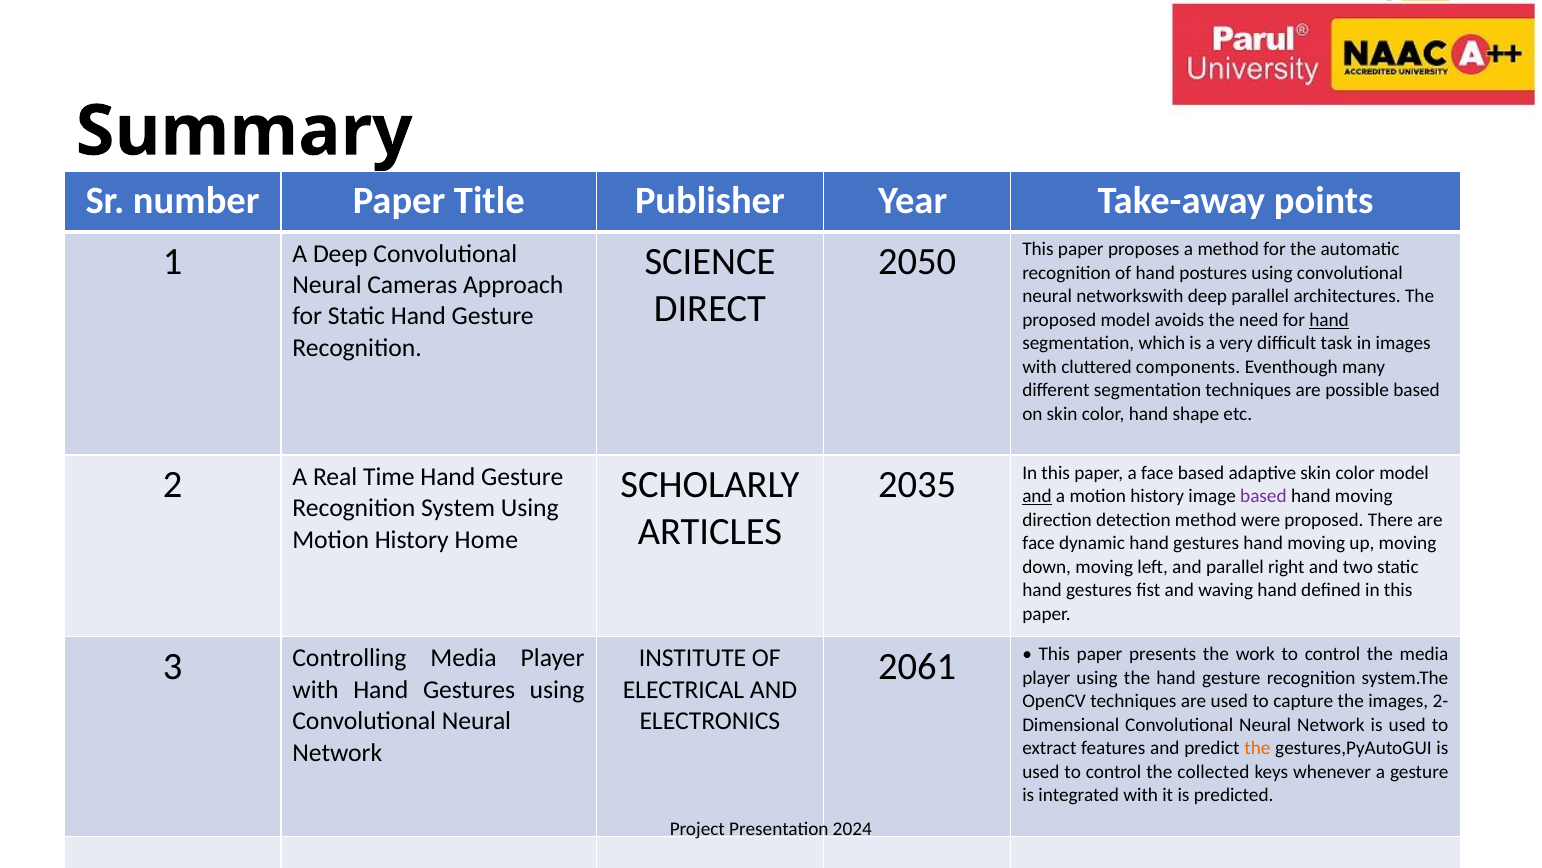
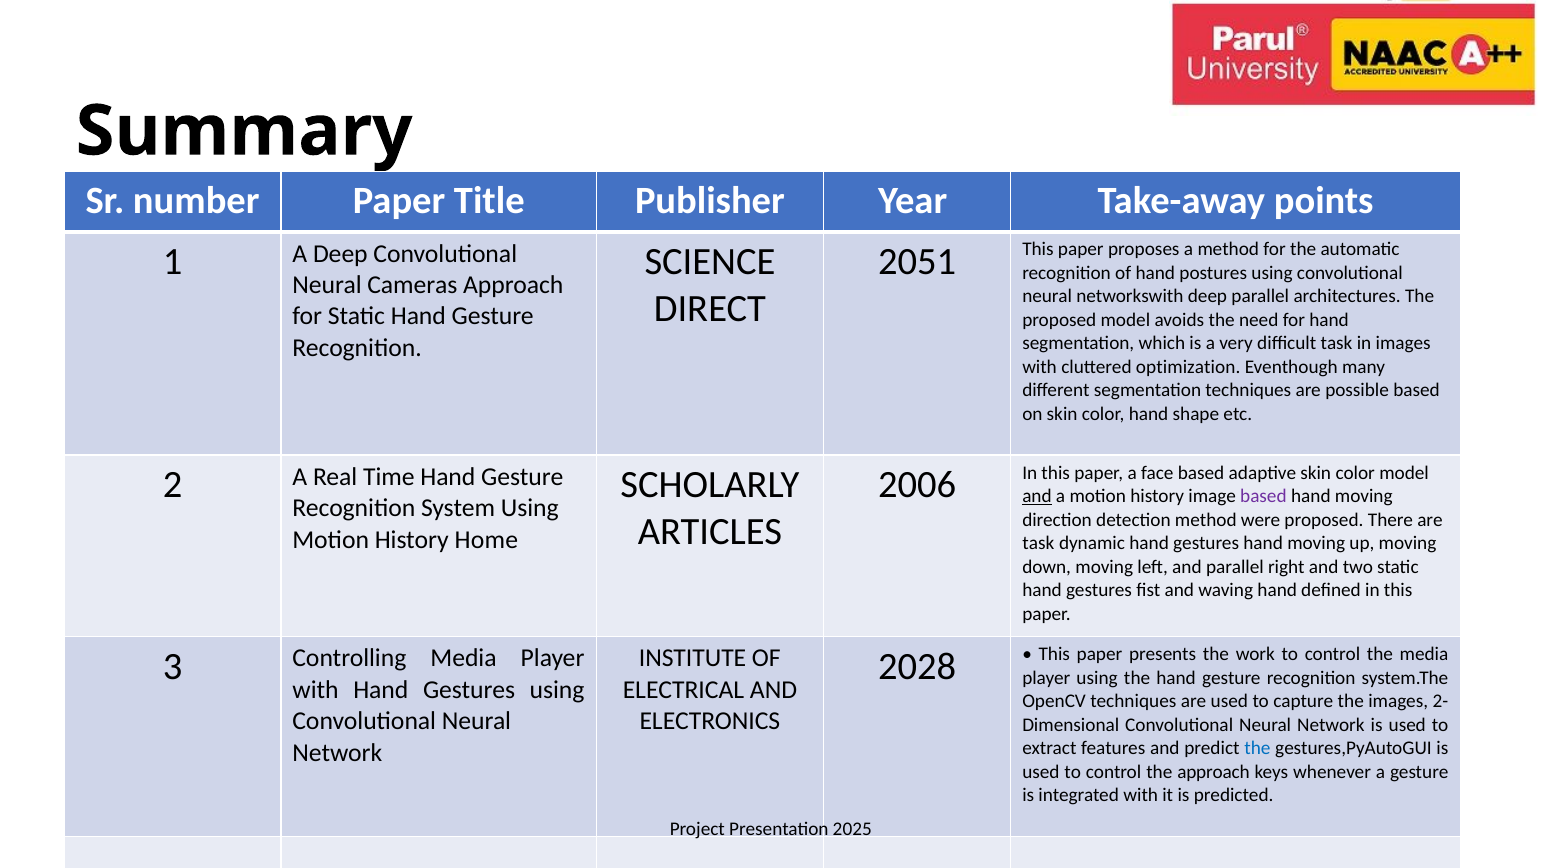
2050: 2050 -> 2051 (917, 261)
hand underline: present -> none (1329, 320)
components: components -> optimization (1188, 367)
2035: 2035 -> 2006 (917, 484)
face: face -> task (1038, 543)
2061: 2061 -> 2028 (917, 666)
the colour: orange -> blue (1257, 748)
the collected: collected -> approach (1214, 771)
2024: 2024 -> 2025 (852, 828)
